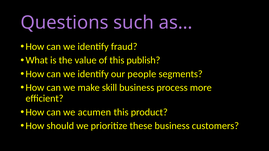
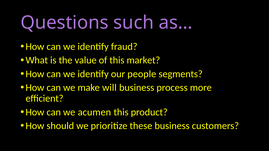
publish: publish -> market (143, 60)
skill: skill -> will (109, 88)
